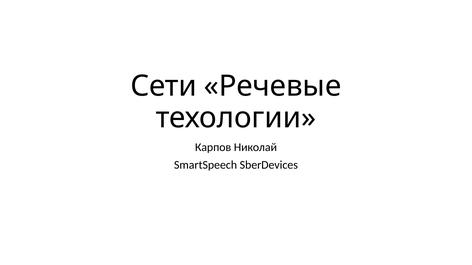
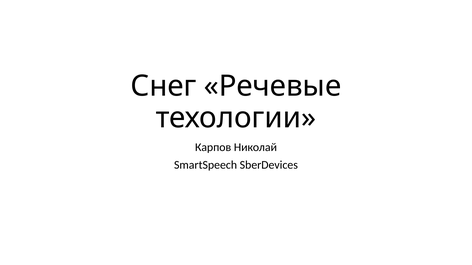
Сети: Сети -> Снег (163, 86)
